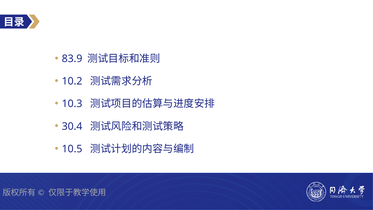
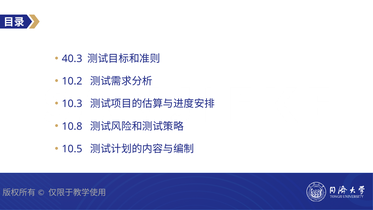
83.9: 83.9 -> 40.3 (72, 59)
30.4: 30.4 -> 10.8 (72, 126)
